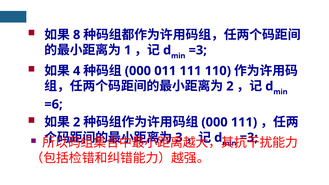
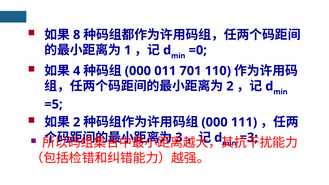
=3: =3 -> =0 (198, 50)
011 111: 111 -> 701 (190, 71)
=6: =6 -> =5 (53, 104)
